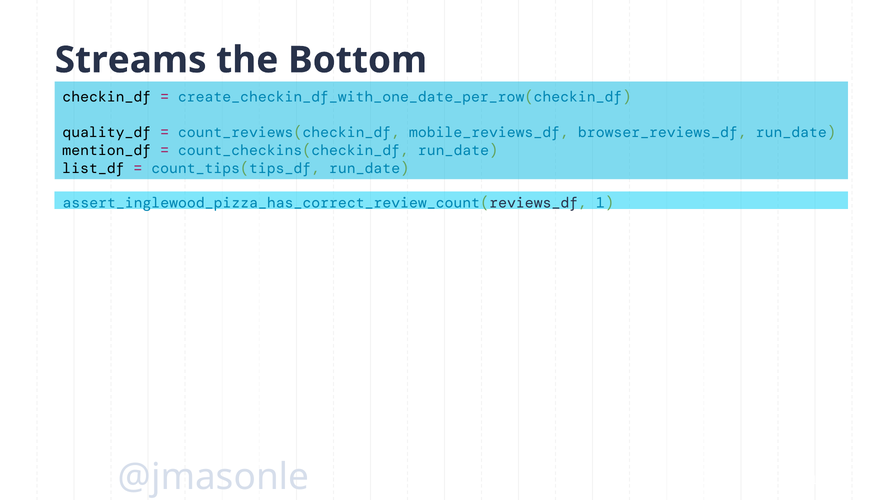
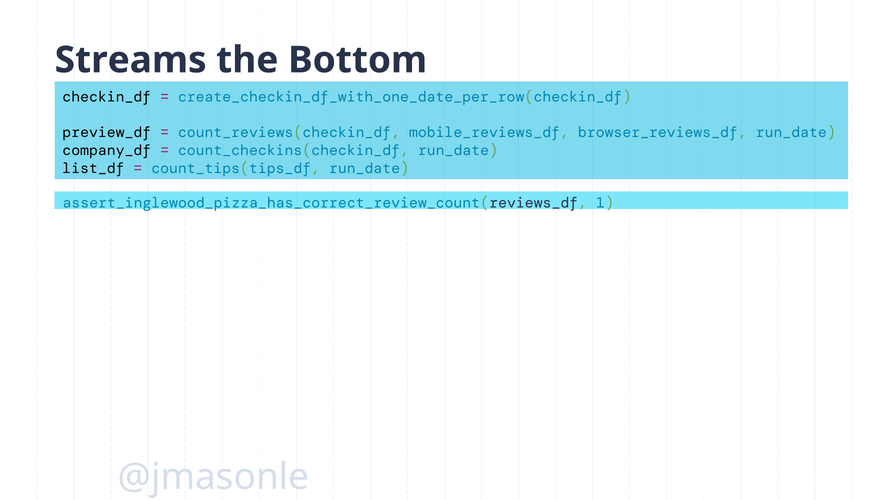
quality_df: quality_df -> preview_df (107, 133)
mention_df: mention_df -> company_df (107, 150)
